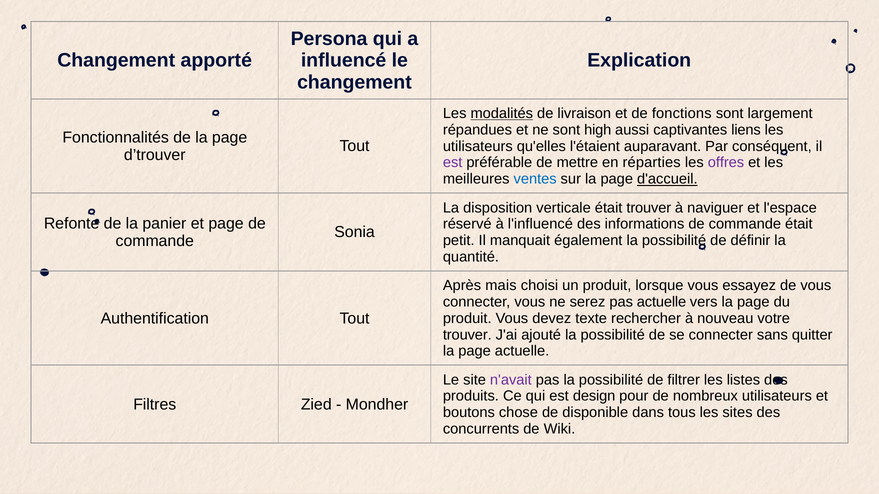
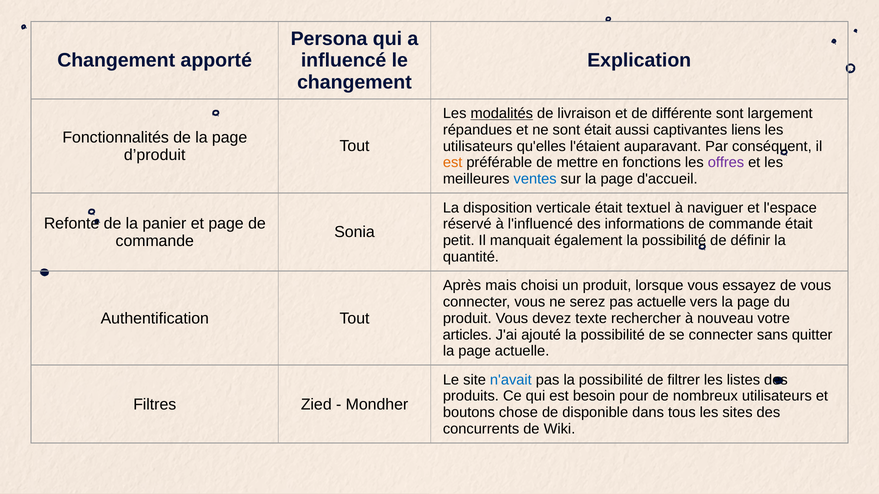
fonctions: fonctions -> différente (682, 114)
sont high: high -> était (598, 130)
d’trouver: d’trouver -> d’produit (155, 155)
est colour: purple -> orange (453, 163)
réparties: réparties -> fonctions (652, 163)
d'accueil underline: present -> none (667, 179)
était trouver: trouver -> textuel (649, 208)
trouver: trouver -> articles (467, 335)
n'avait colour: purple -> blue (511, 380)
design: design -> besoin (594, 396)
